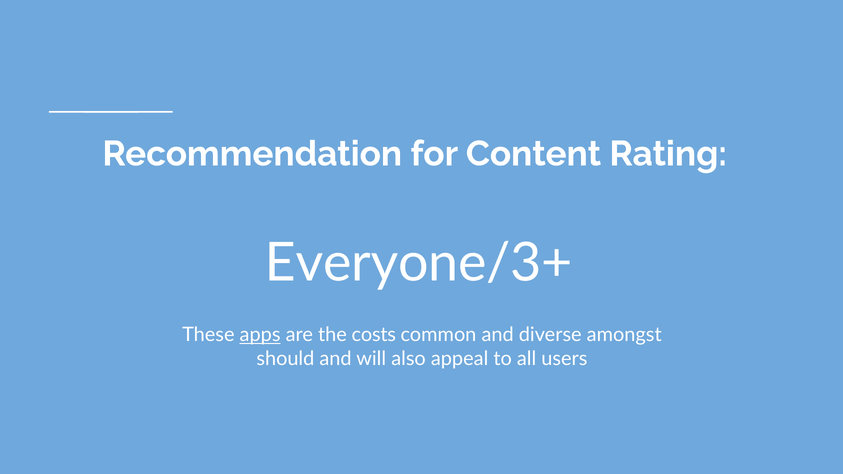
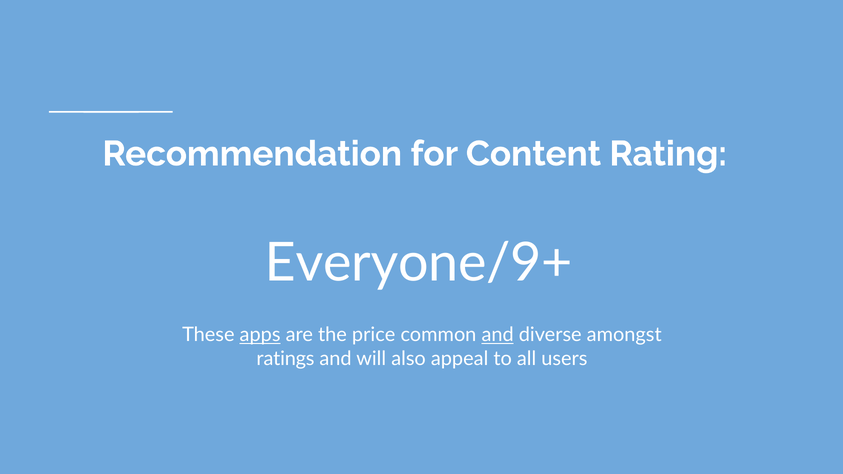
Everyone/3+: Everyone/3+ -> Everyone/9+ (419, 263)
costs: costs -> price (374, 335)
and underline: none -> present (498, 335)
should: should -> ratings (285, 359)
